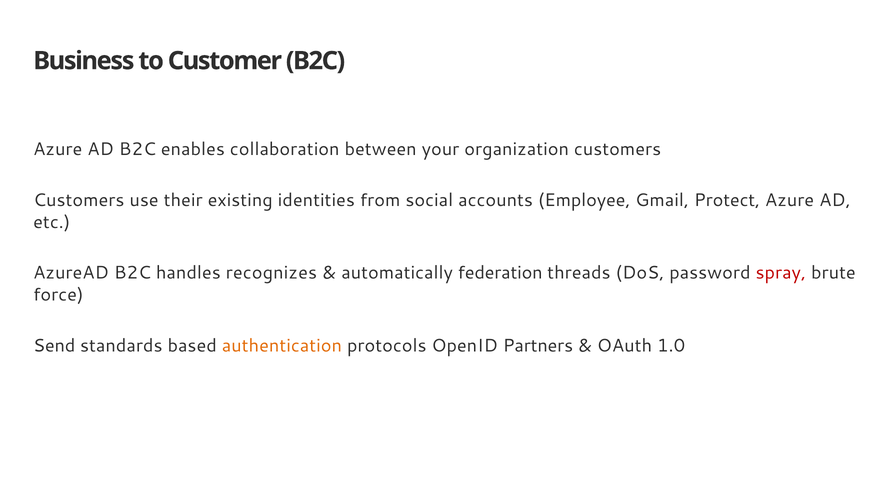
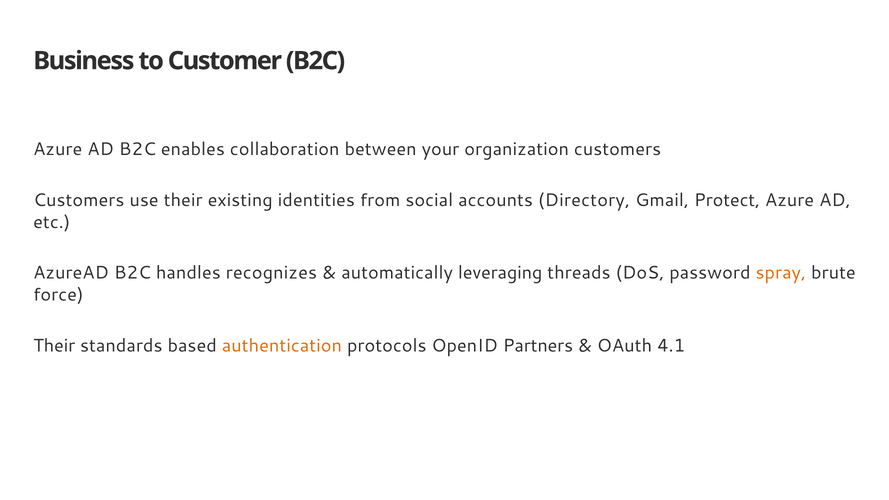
Employee: Employee -> Directory (584, 200)
federation: federation -> leveraging (500, 273)
spray colour: red -> orange (781, 273)
Send: Send -> Their (54, 346)
1.0: 1.0 -> 4.1 (671, 346)
